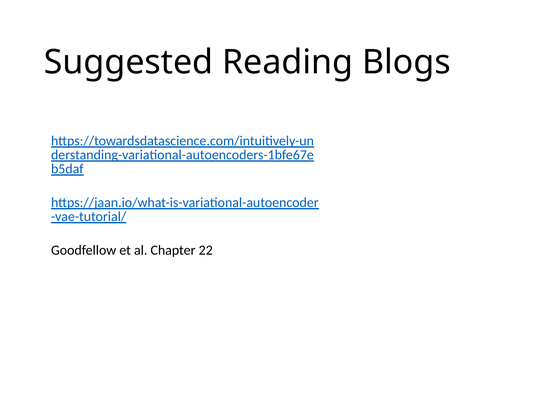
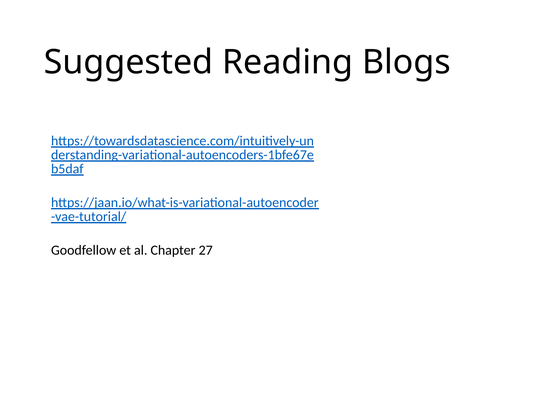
22: 22 -> 27 (206, 250)
